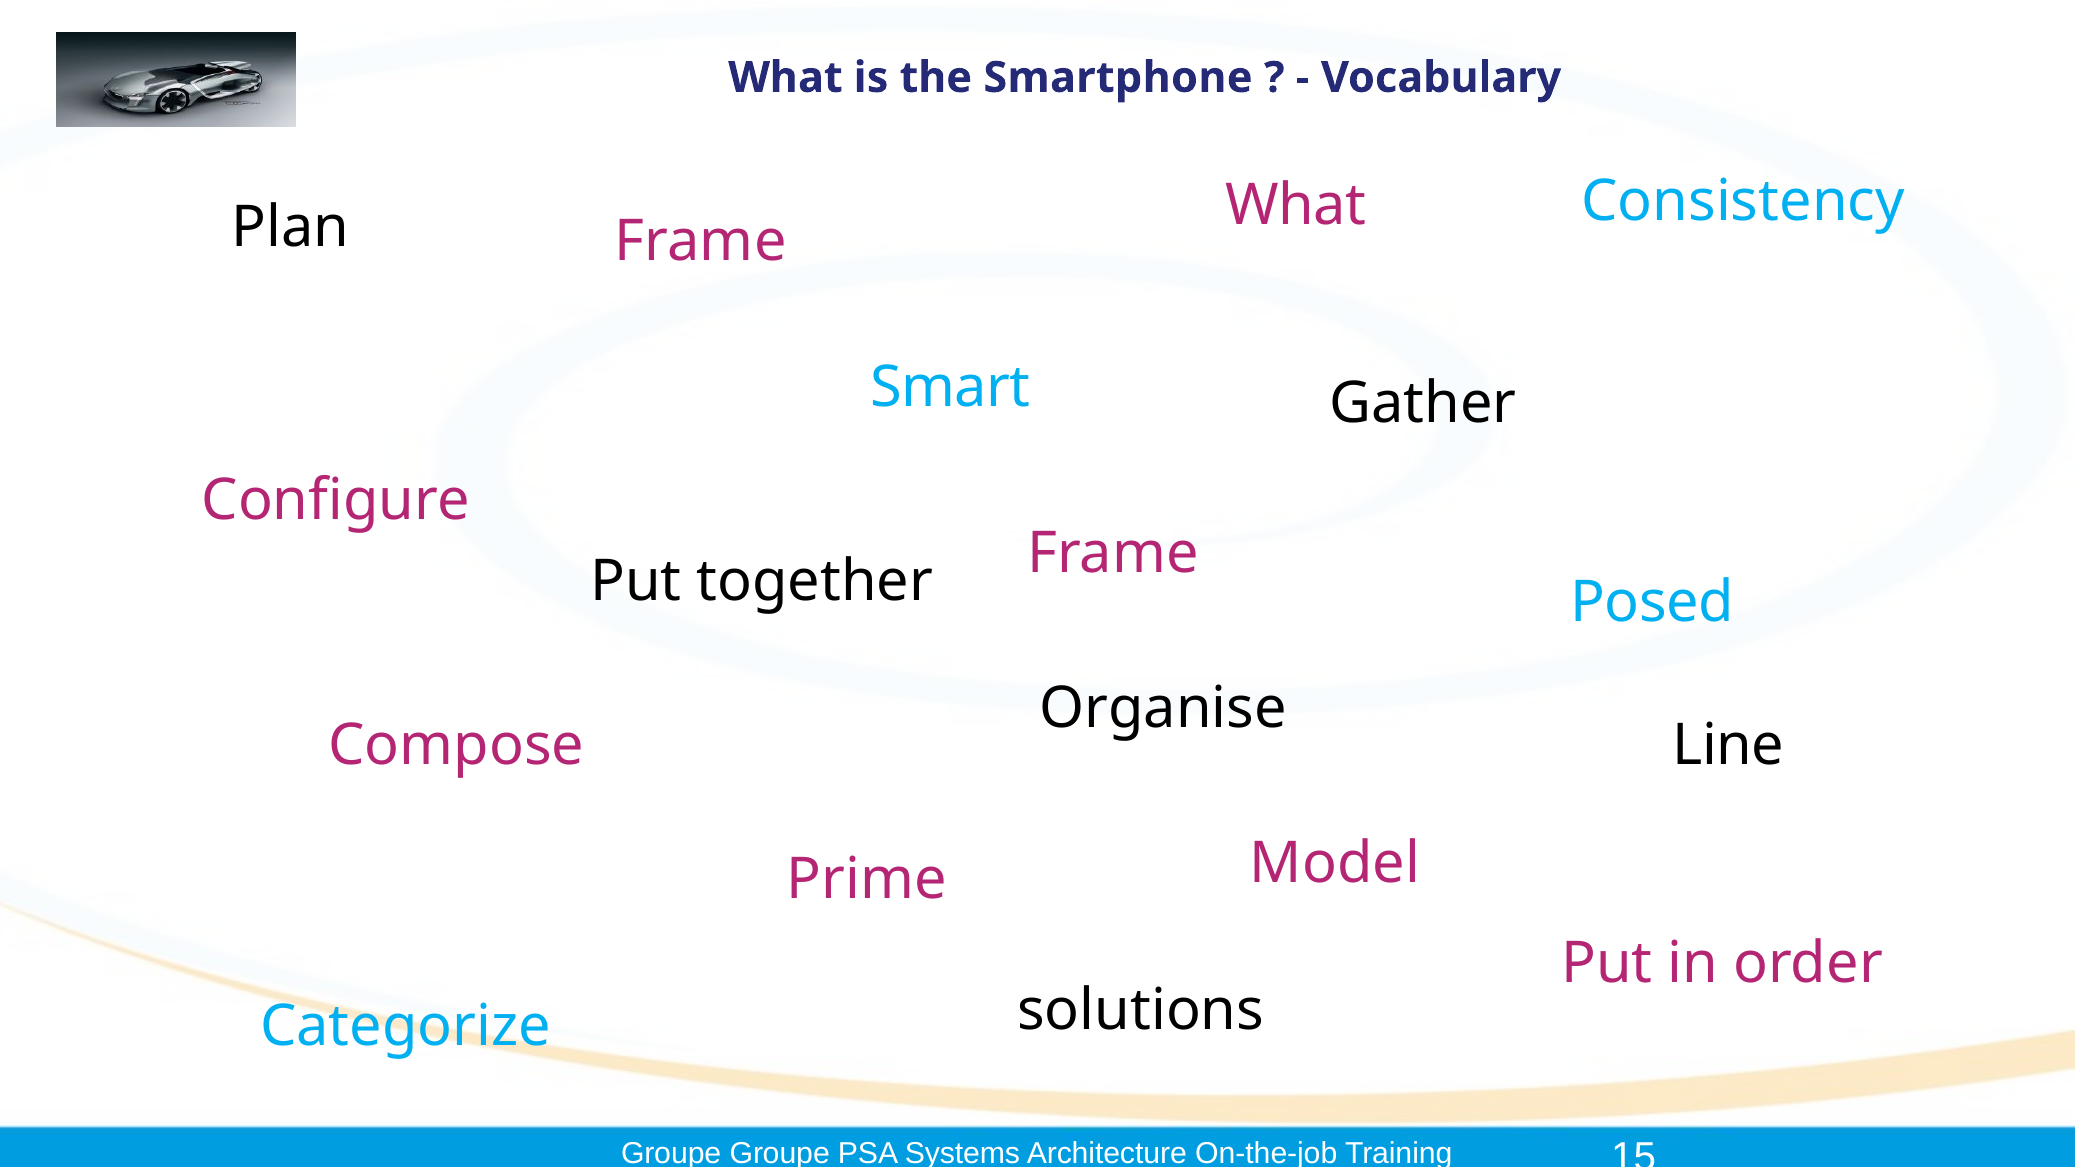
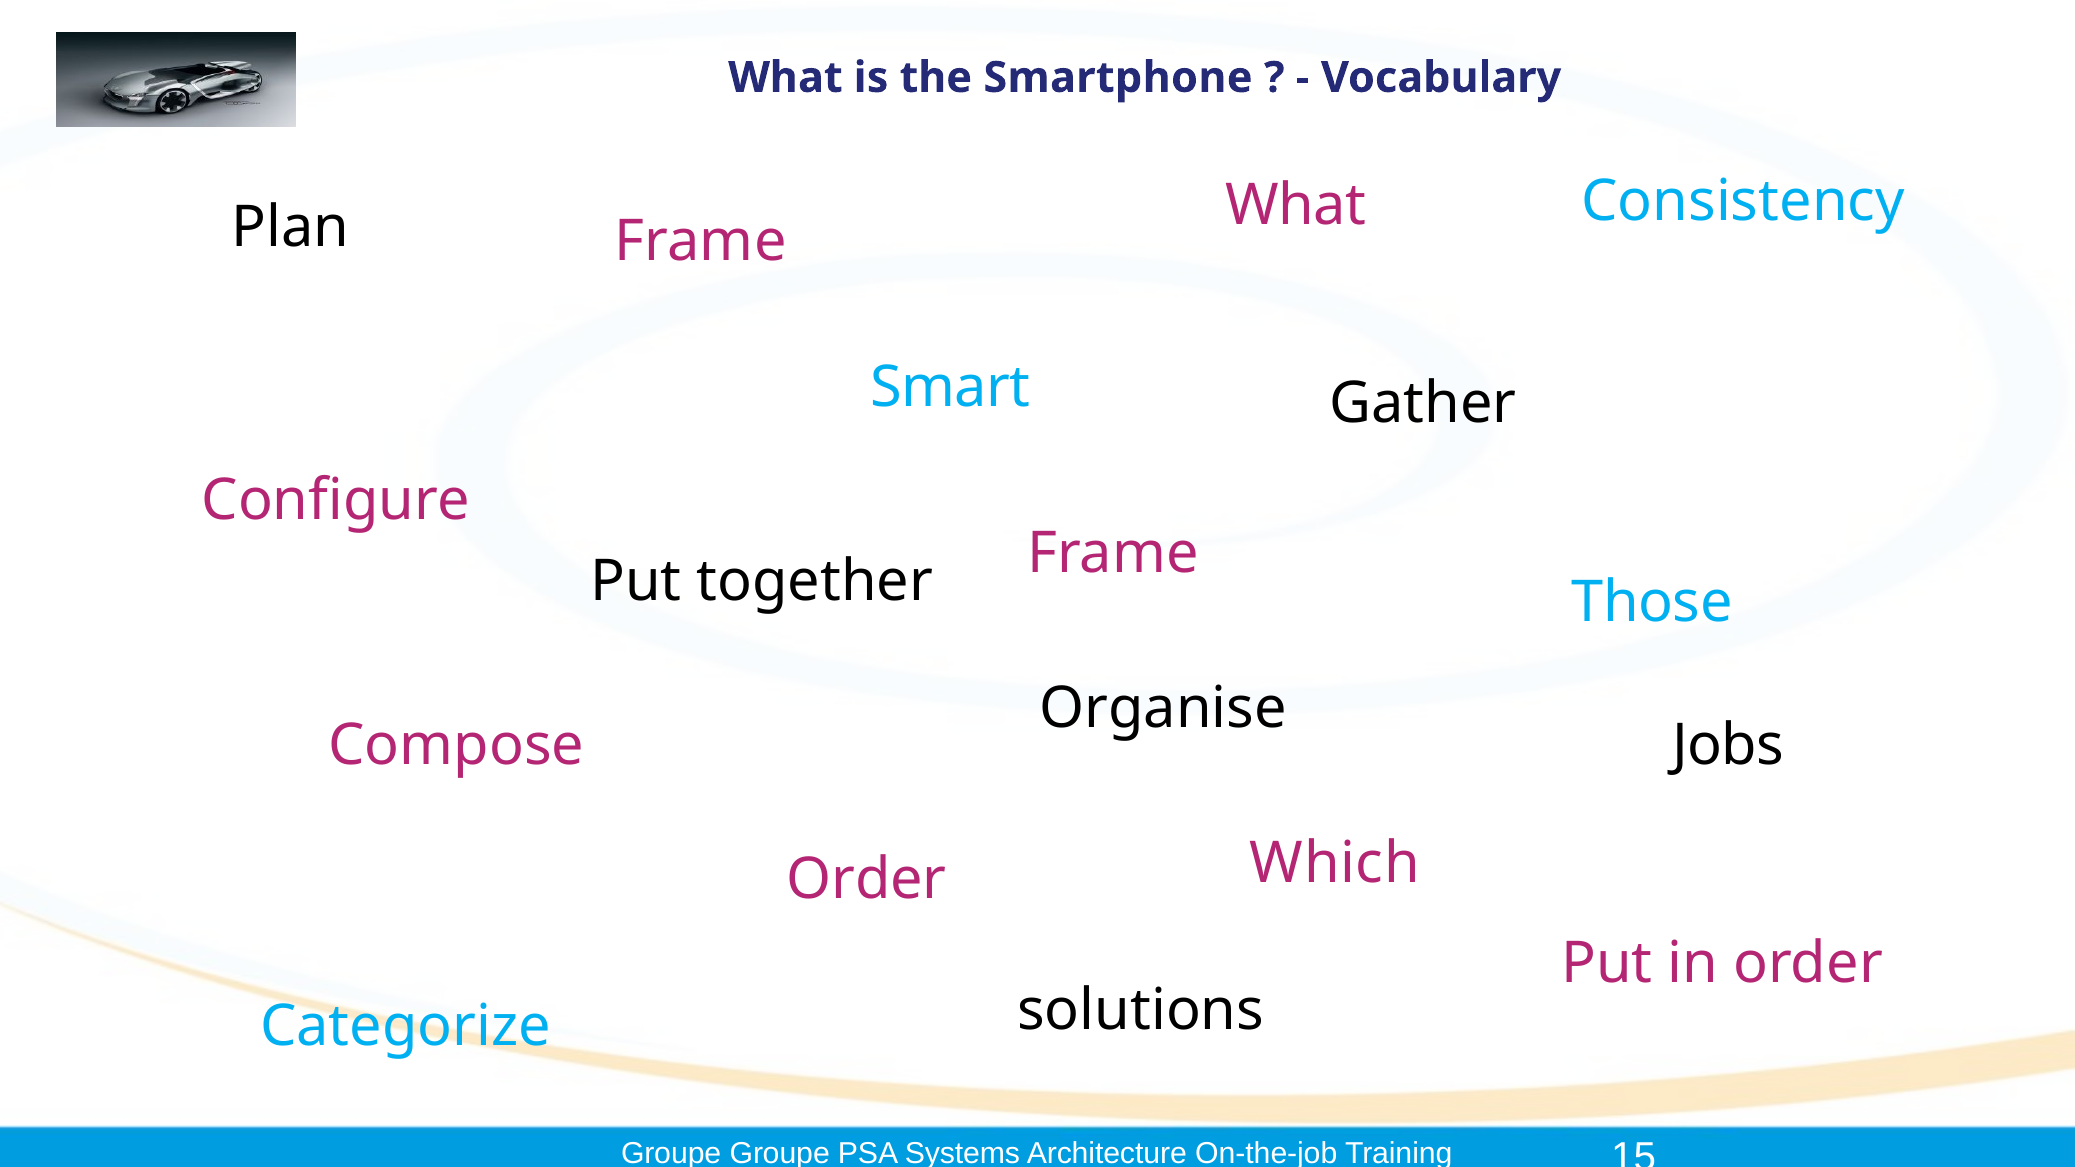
Posed: Posed -> Those (1652, 603)
Line: Line -> Jobs (1729, 745)
Model: Model -> Which (1335, 864)
Prime: Prime -> Order (867, 880)
